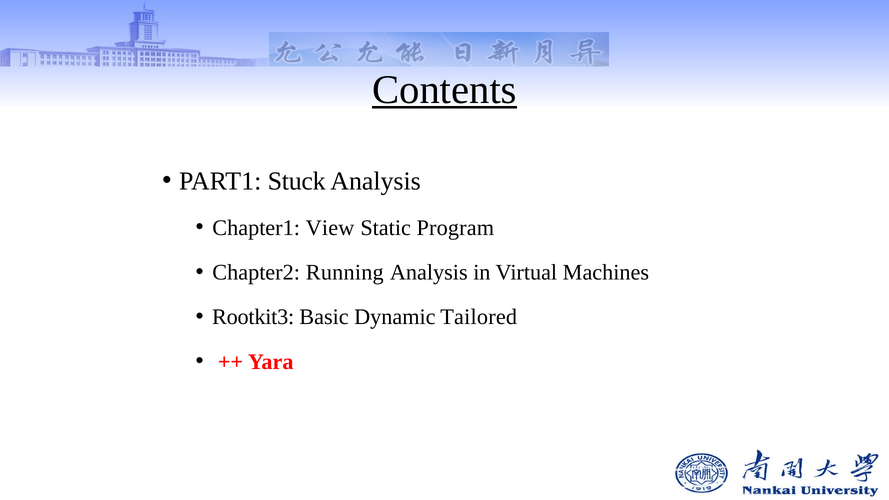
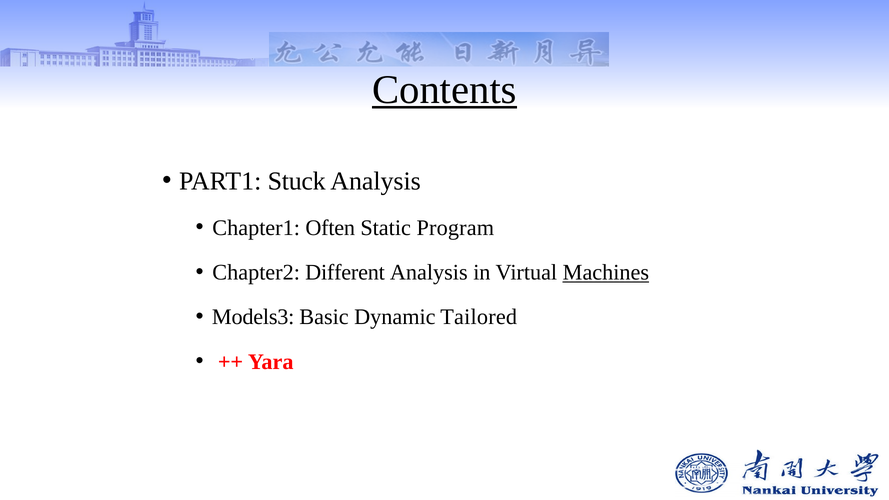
View: View -> Often (330, 228)
Running: Running -> Different (345, 273)
Machines underline: none -> present (606, 273)
Rootkit3: Rootkit3 -> Models3 (253, 317)
